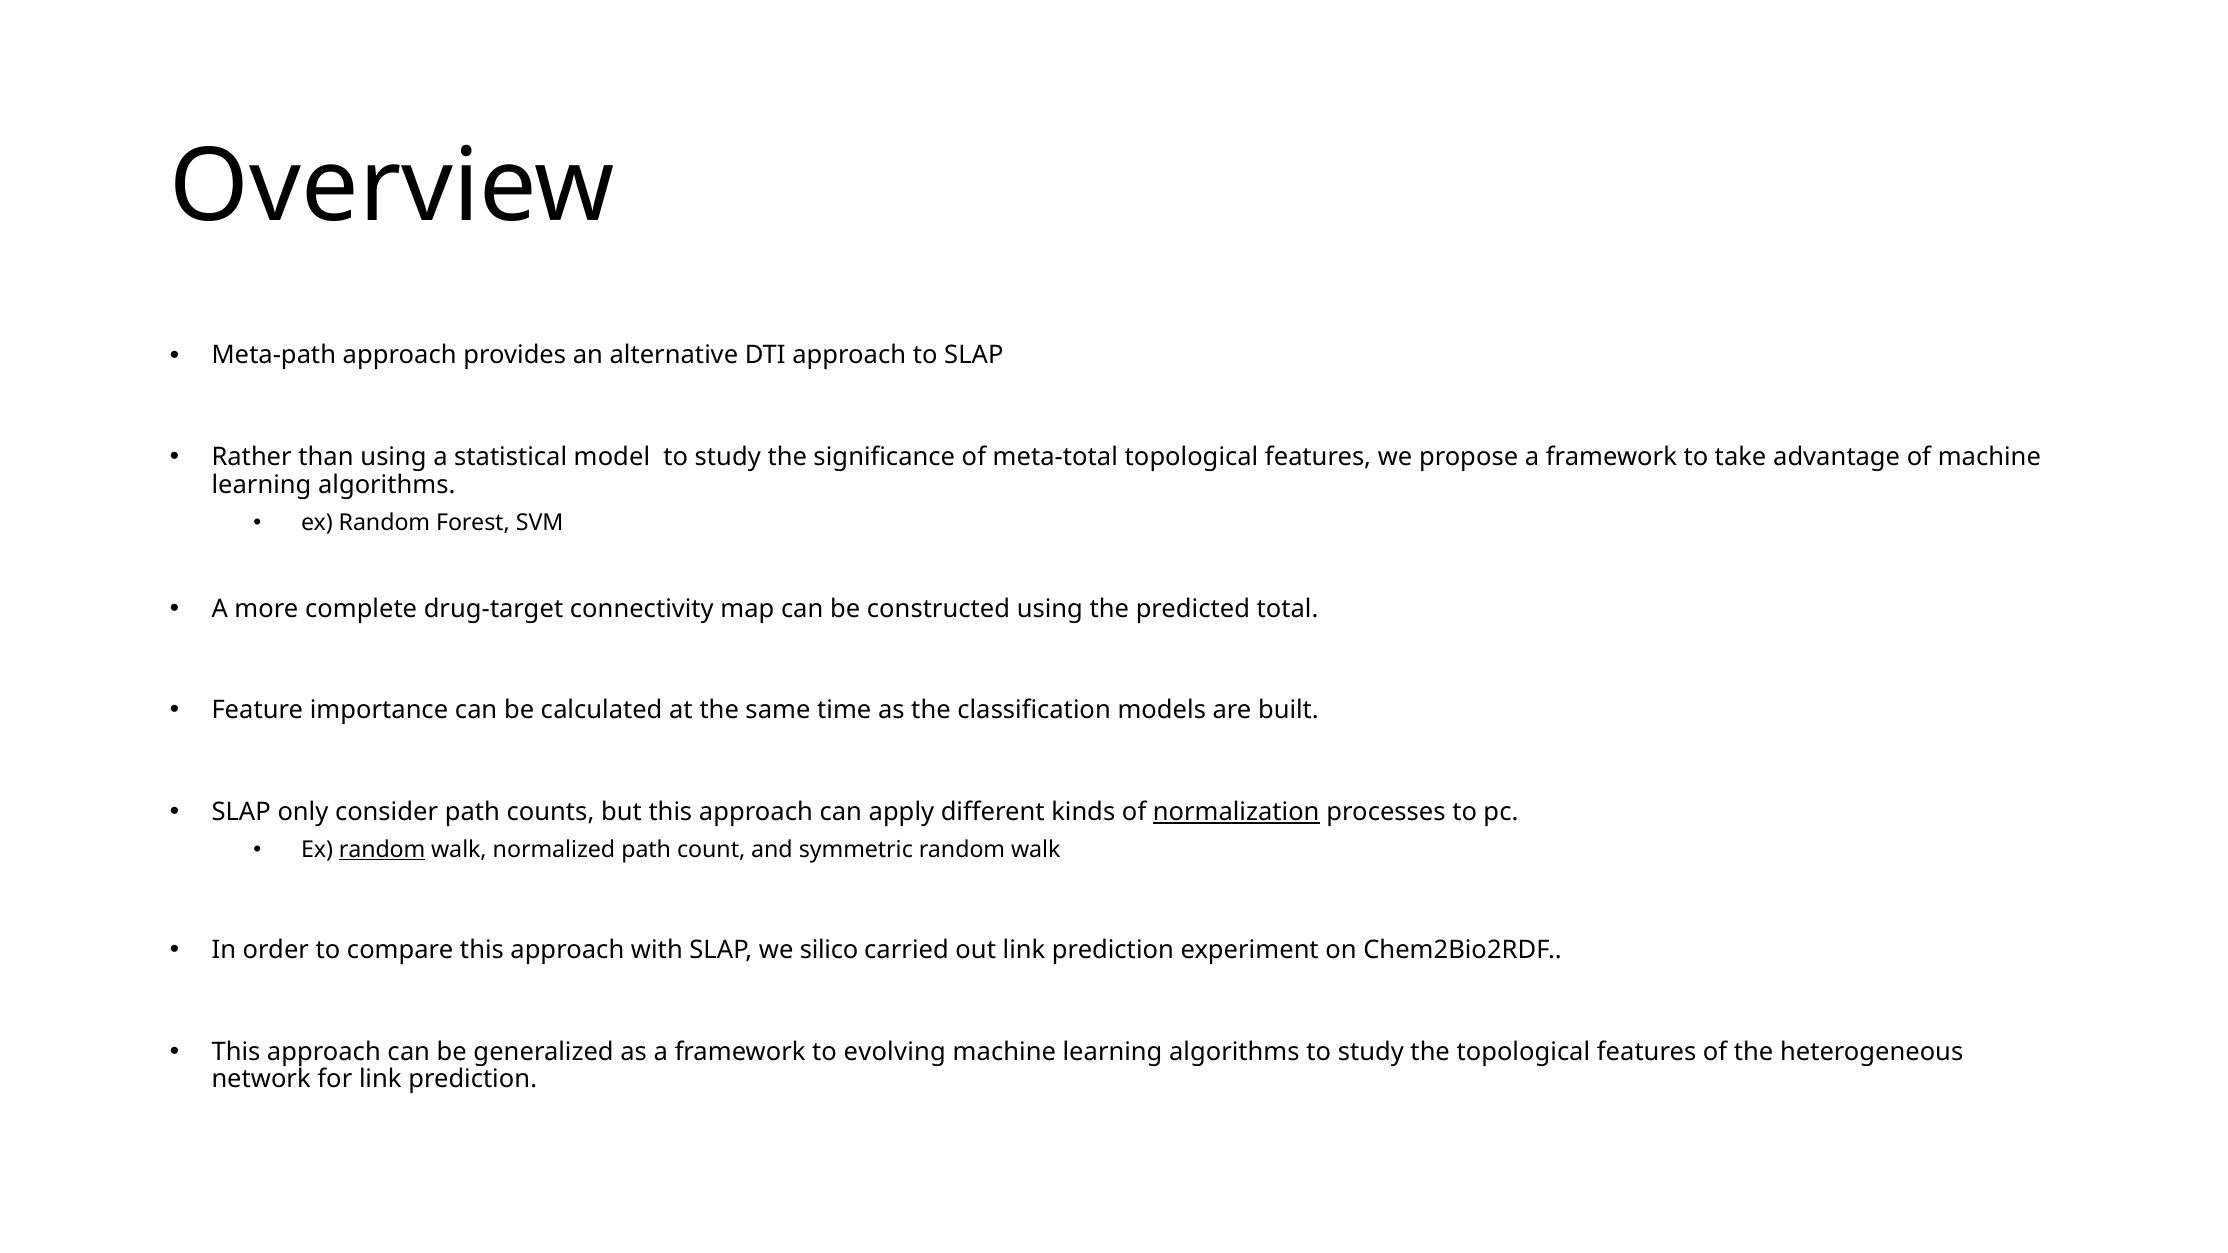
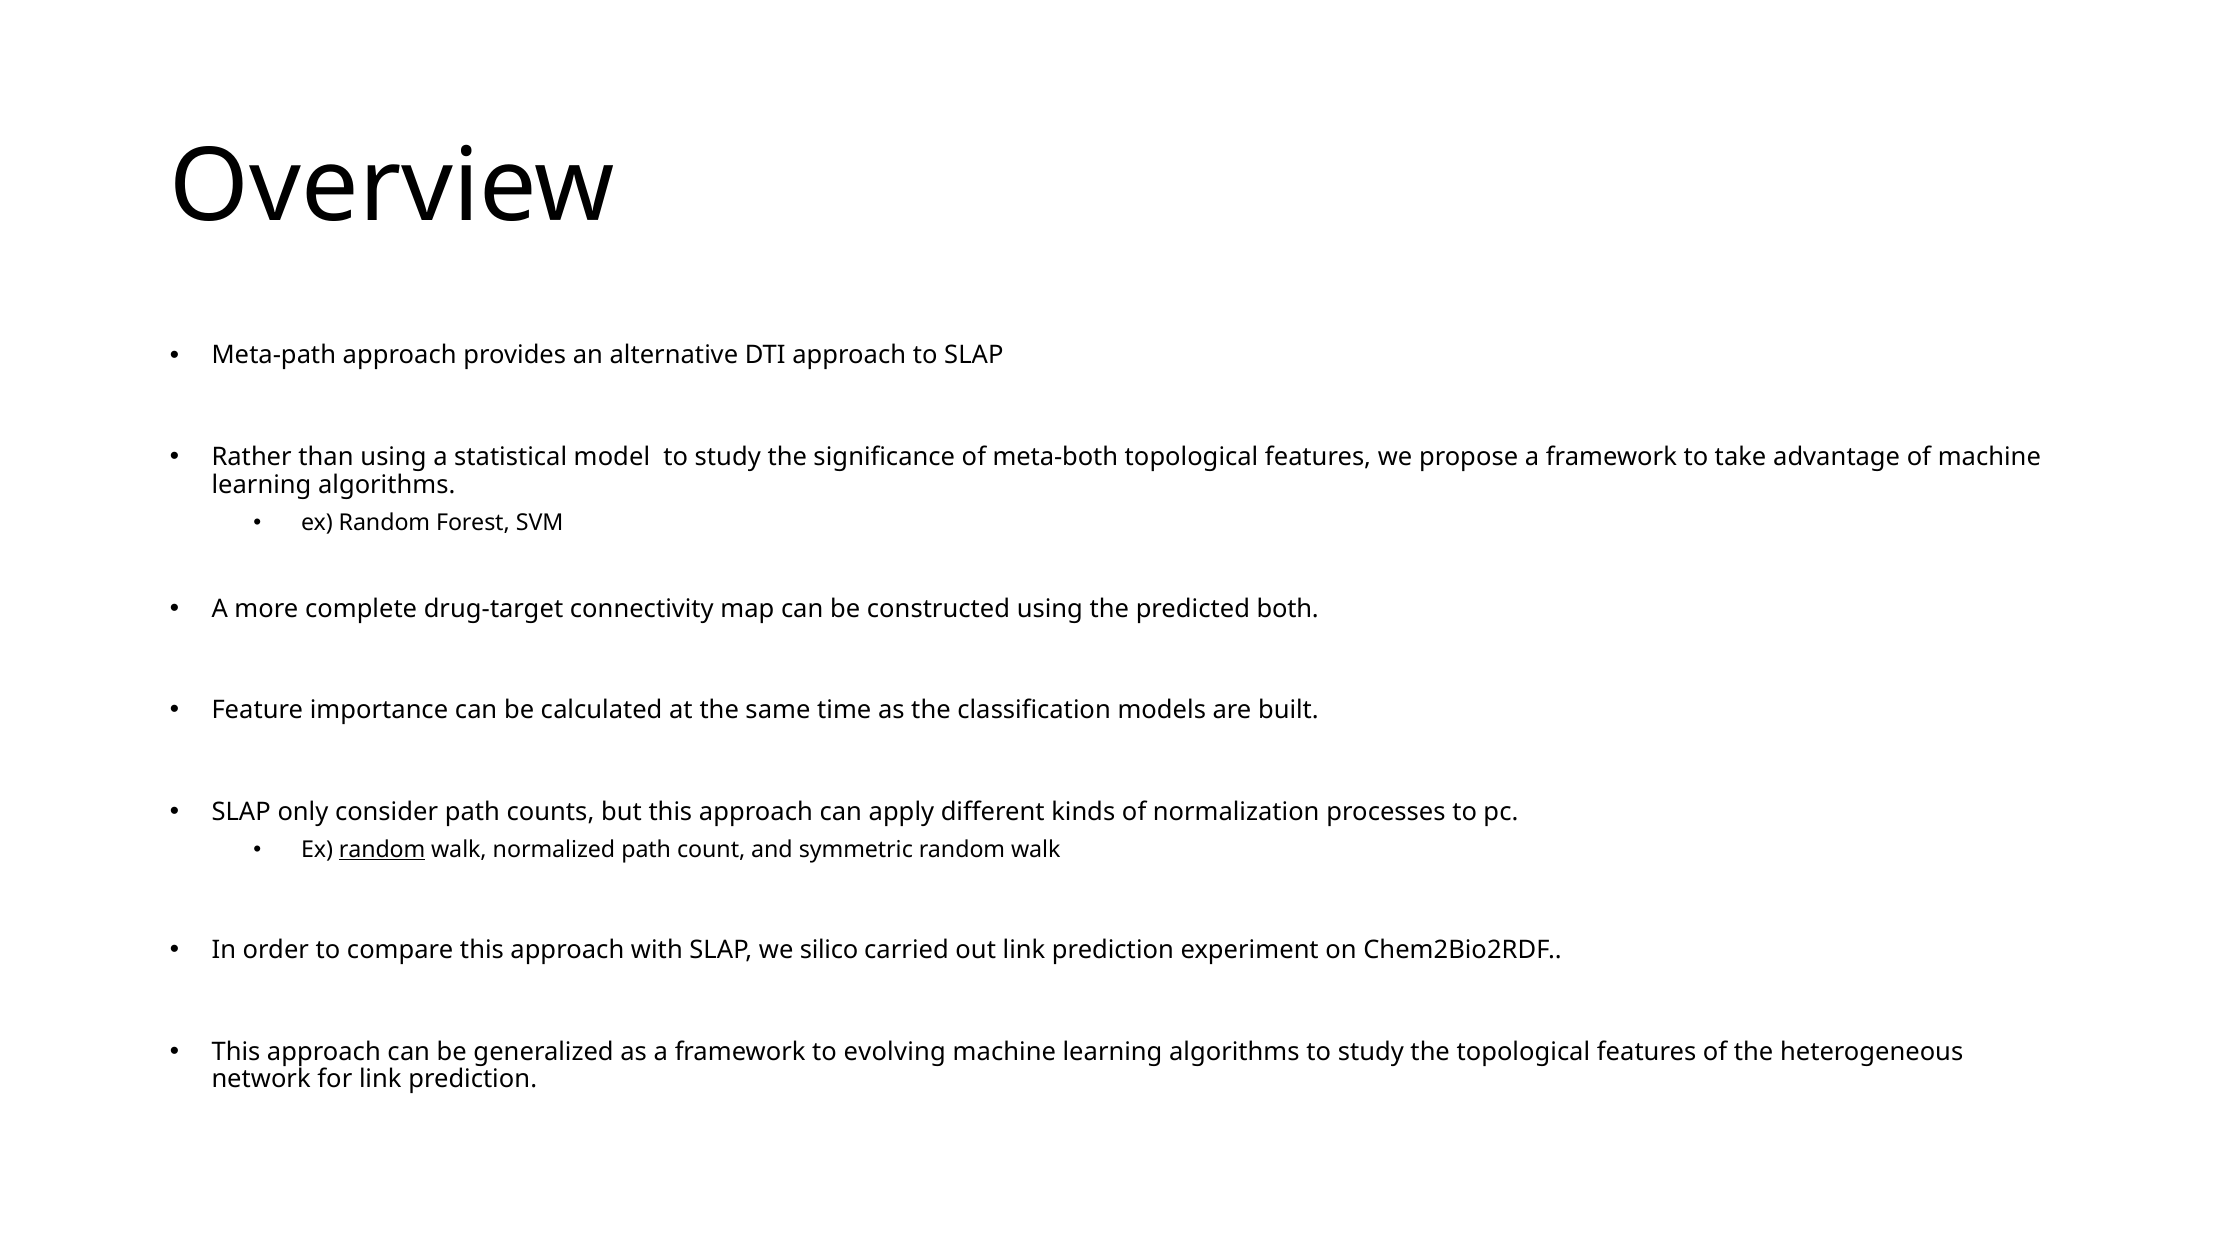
meta-total: meta-total -> meta-both (1055, 457)
total: total -> both (1288, 609)
normalization underline: present -> none (1236, 812)
